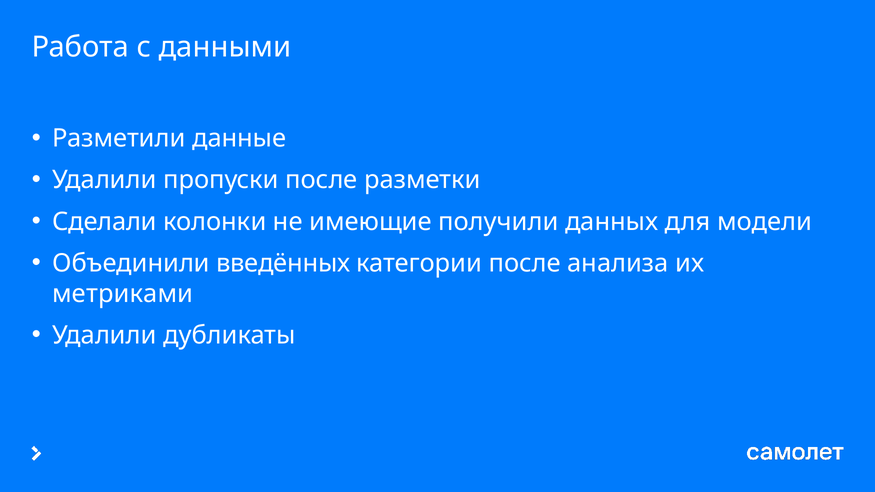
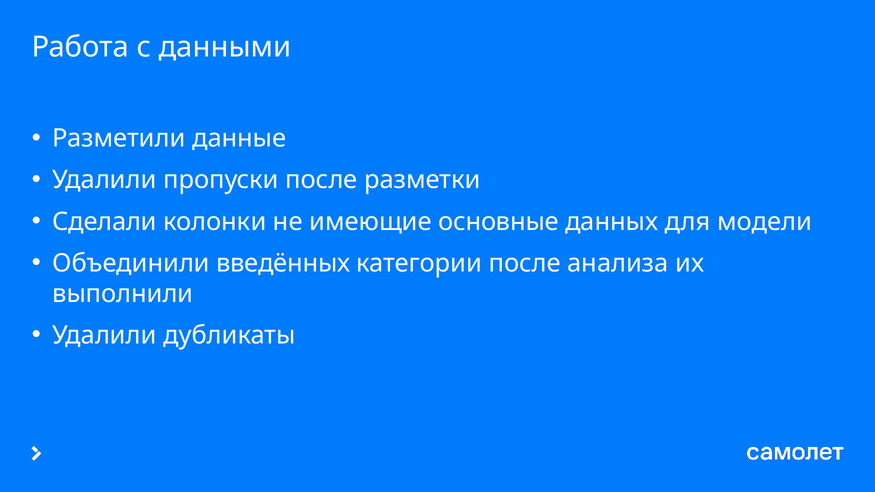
получили: получили -> основные (499, 222)
метриками: метриками -> выполнили (123, 294)
